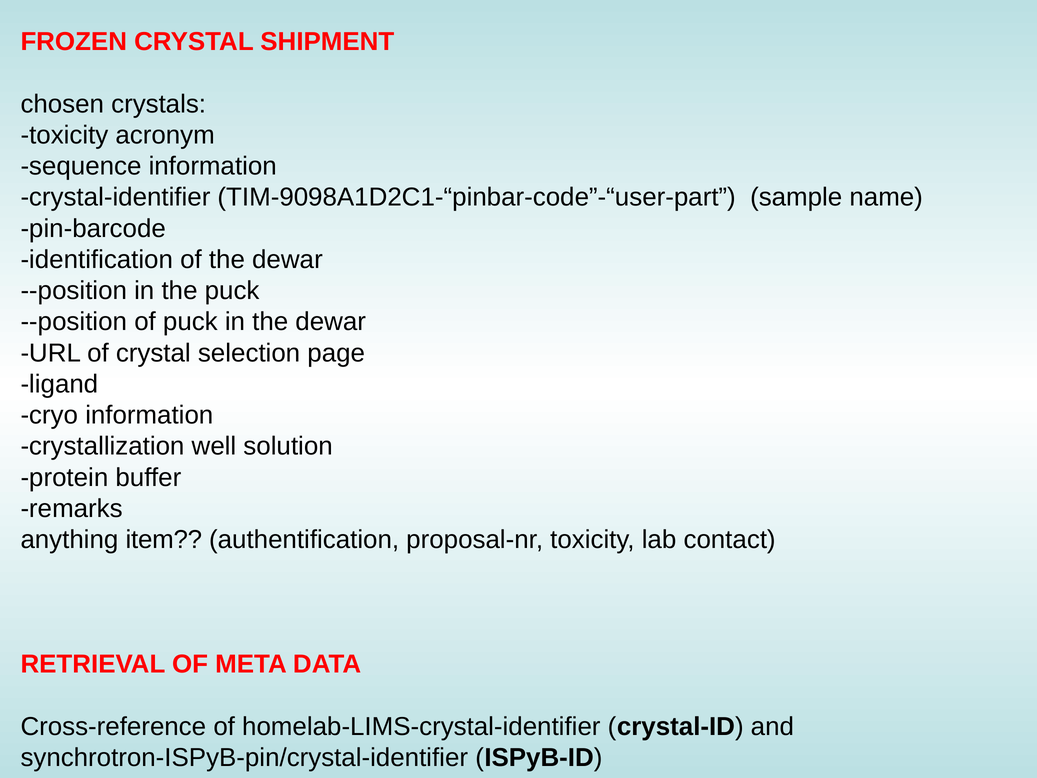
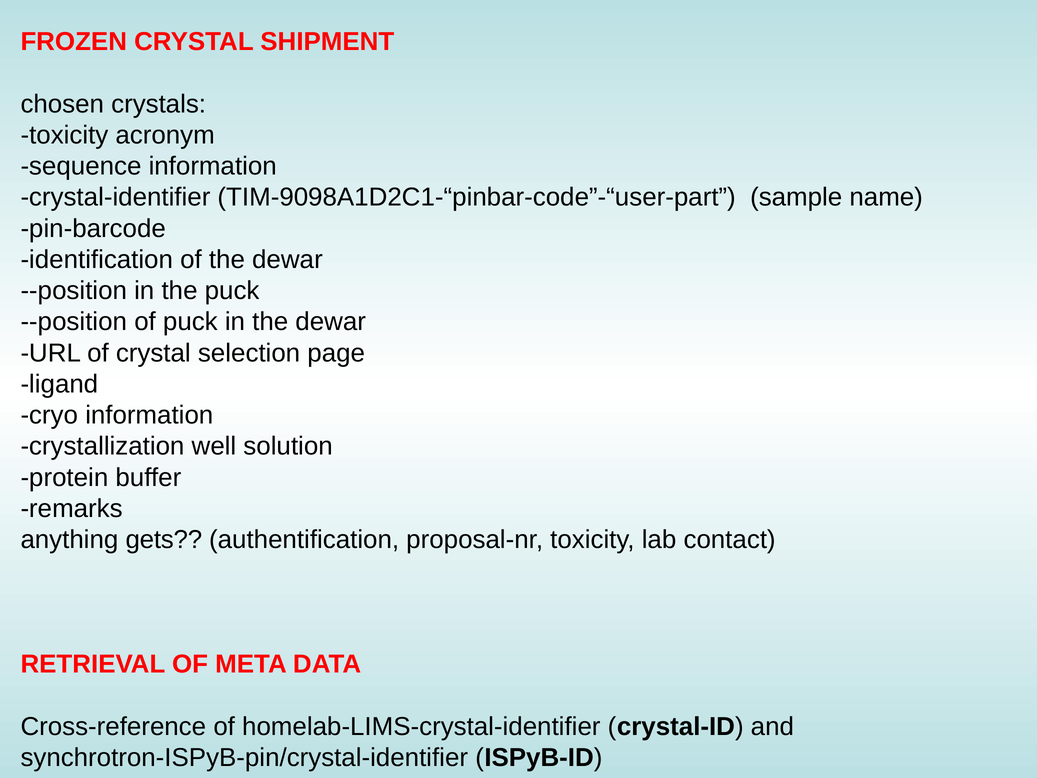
item: item -> gets (164, 540)
